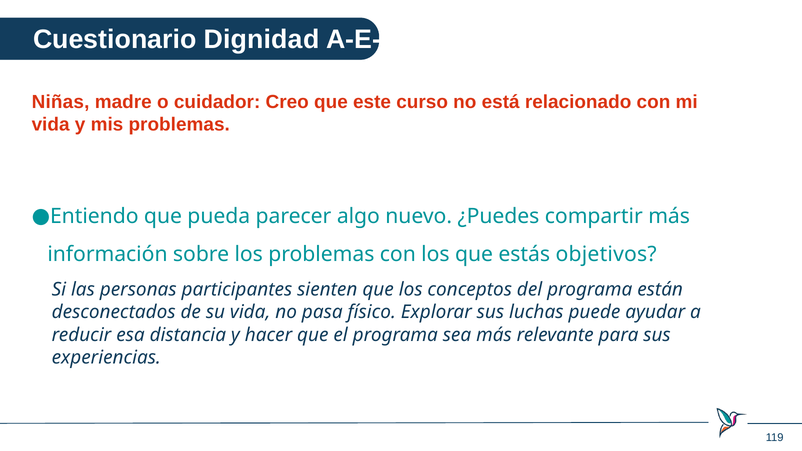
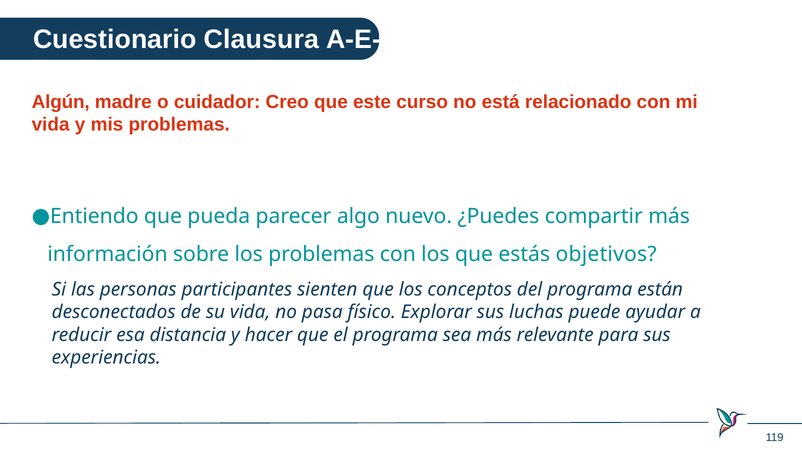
Dignidad: Dignidad -> Clausura (262, 39)
Niñas: Niñas -> Algún (61, 102)
